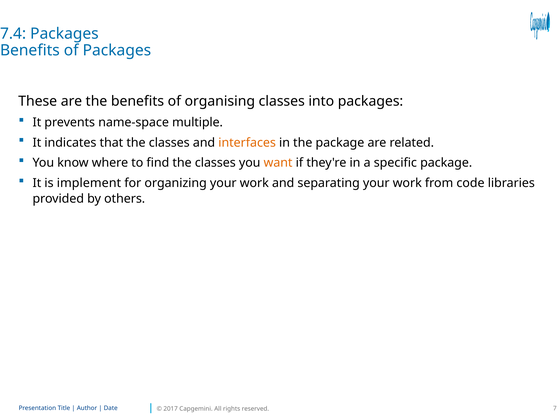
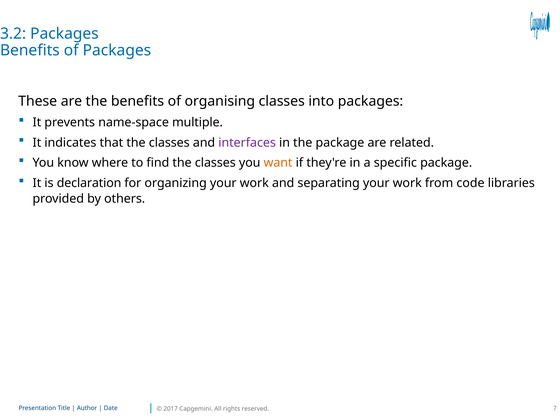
7.4: 7.4 -> 3.2 (13, 34)
interfaces colour: orange -> purple (247, 143)
implement: implement -> declaration (89, 183)
